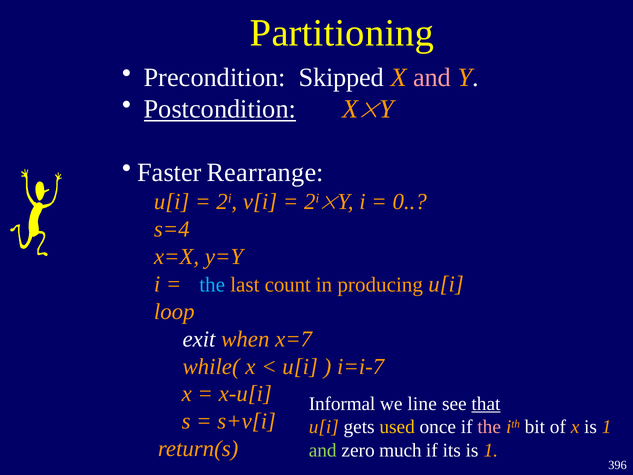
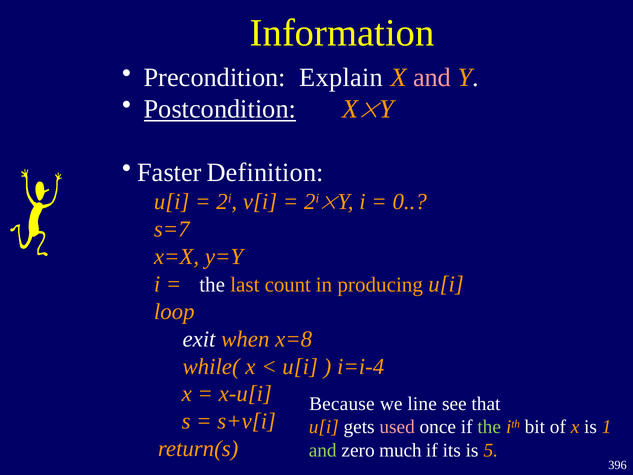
Partitioning: Partitioning -> Information (342, 33)
Skipped: Skipped -> Explain (341, 78)
Rearrange: Rearrange -> Definition (265, 173)
s=4: s=4 -> s=7 (172, 229)
the colour: light blue -> white (212, 284)
x=7: x=7 -> x=8 (294, 339)
i=i-7: i=i-7 -> i=i-4 (361, 366)
Informal: Informal -> Because (342, 404)
that underline: present -> none (486, 404)
used colour: yellow -> pink (397, 427)
the colour: pink -> light green (489, 427)
its is 1: 1 -> 5 (491, 450)
